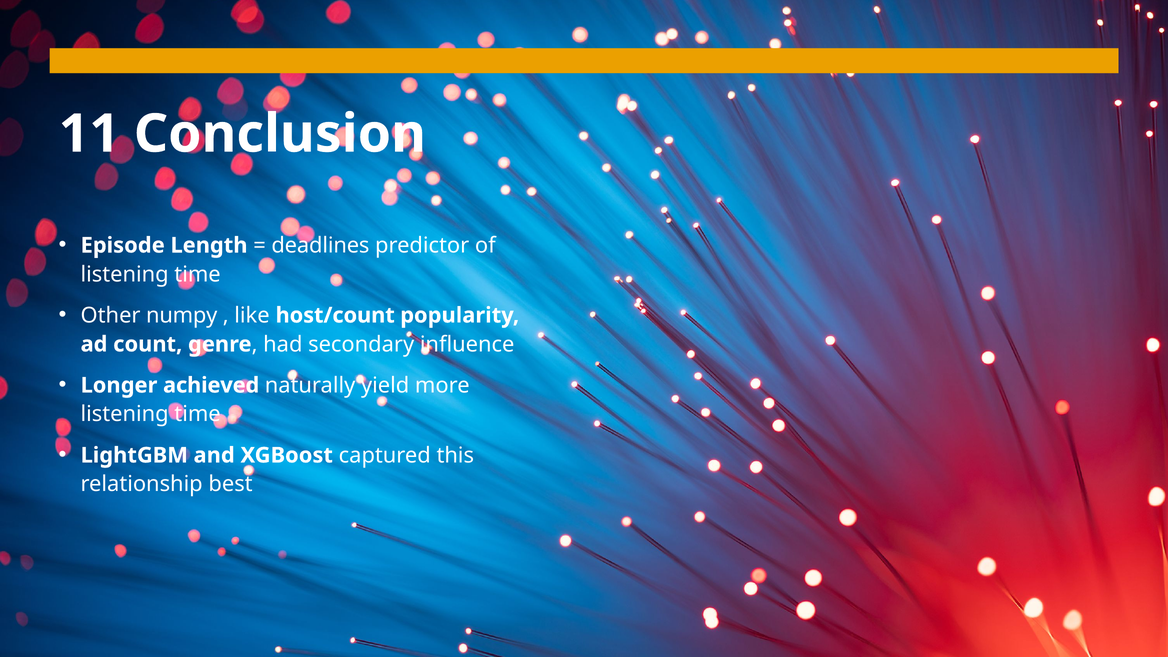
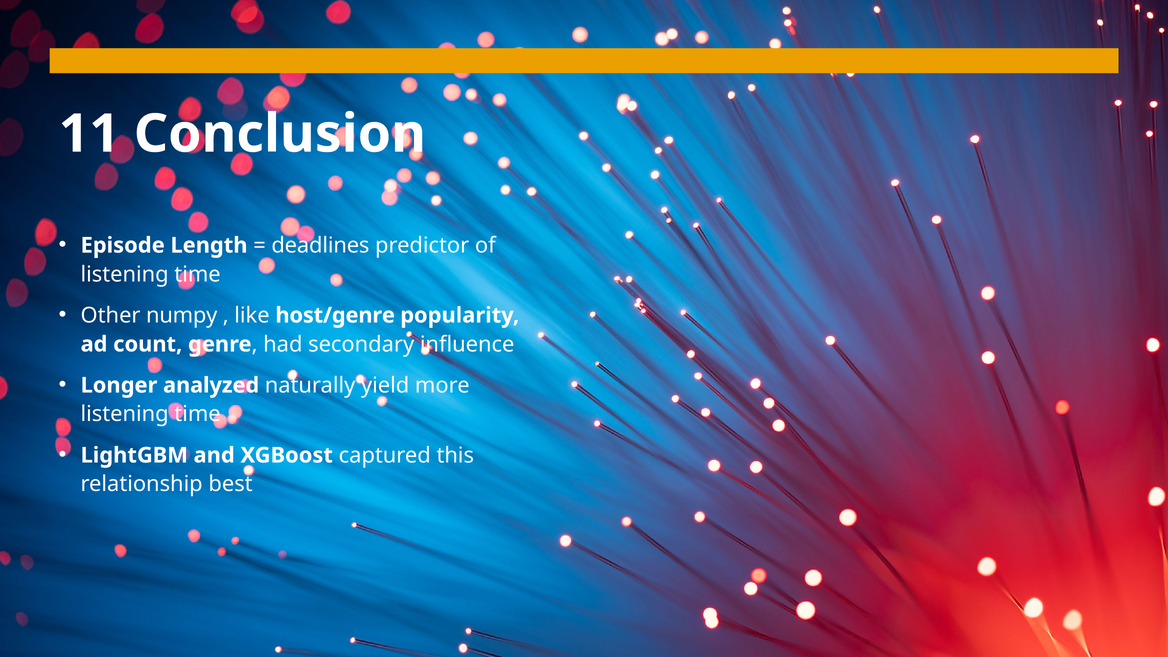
host/count: host/count -> host/genre (335, 315)
achieved: achieved -> analyzed (211, 385)
